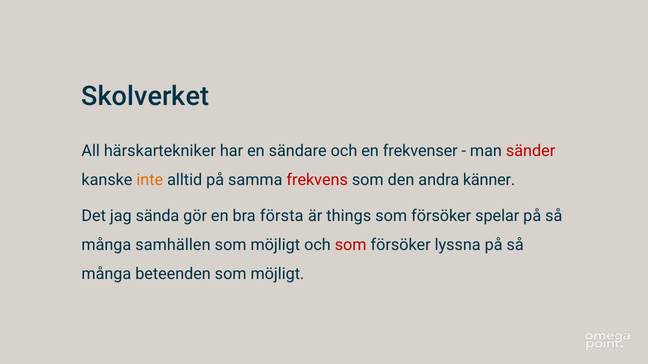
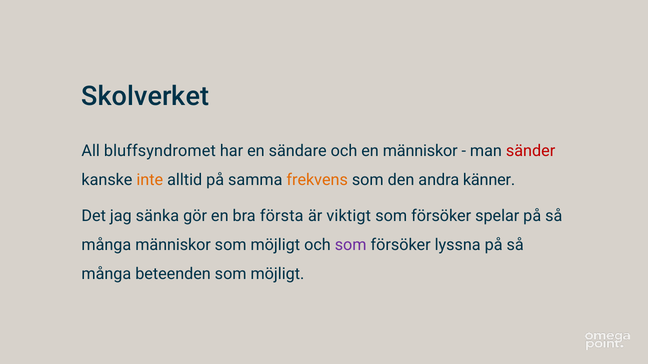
härskartekniker: härskartekniker -> bluffsyndromet (160, 151)
en frekvenser: frekvenser -> människor (420, 151)
frekvens colour: red -> orange (317, 180)
sända: sända -> sänka (157, 216)
things: things -> viktigt (349, 216)
många samhällen: samhällen -> människor (173, 245)
som colour: red -> purple (351, 245)
